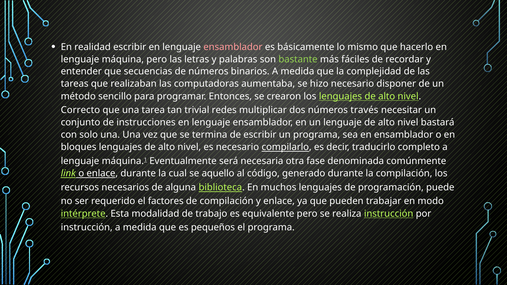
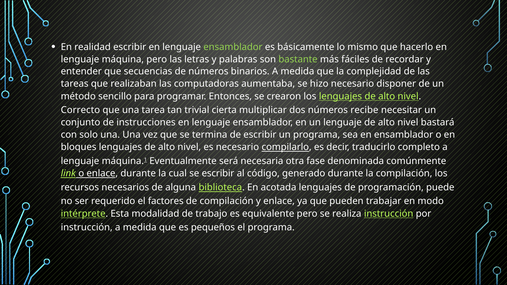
ensamblador colour: pink -> light green (233, 47)
redes: redes -> cierta (224, 110)
través: través -> recibe (364, 110)
se aquello: aquello -> escribir (218, 173)
muchos: muchos -> acotada (279, 187)
